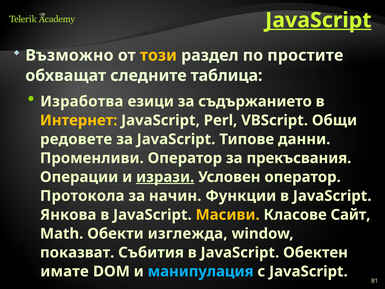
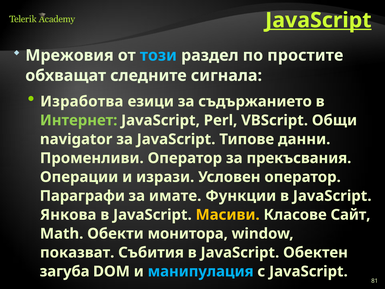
Възможно: Възможно -> Мрежовия (69, 55)
този colour: yellow -> light blue (158, 55)
таблица: таблица -> сигнала (226, 76)
Интернет colour: yellow -> light green (79, 120)
редовете: редовете -> navigator (76, 139)
изрази underline: present -> none (165, 177)
Протокола: Протокола -> Параграфи (82, 196)
начин: начин -> имате (175, 196)
изглежда: изглежда -> монитора (188, 233)
имате: имате -> загуба (65, 271)
